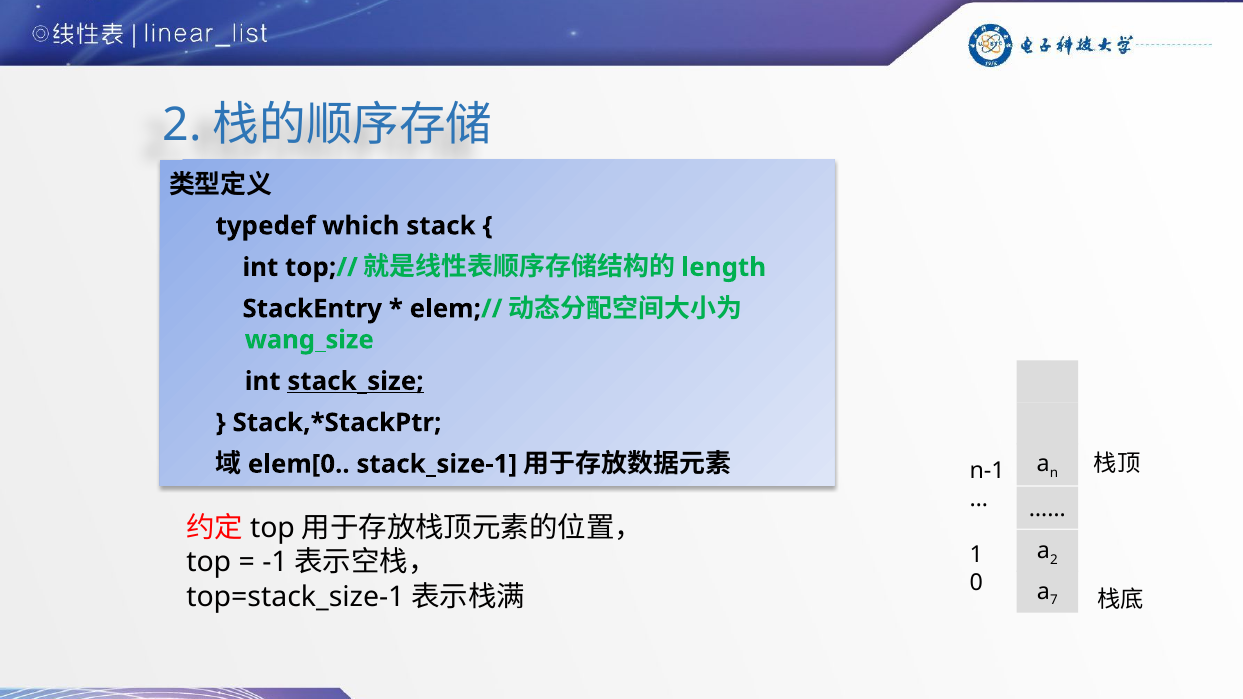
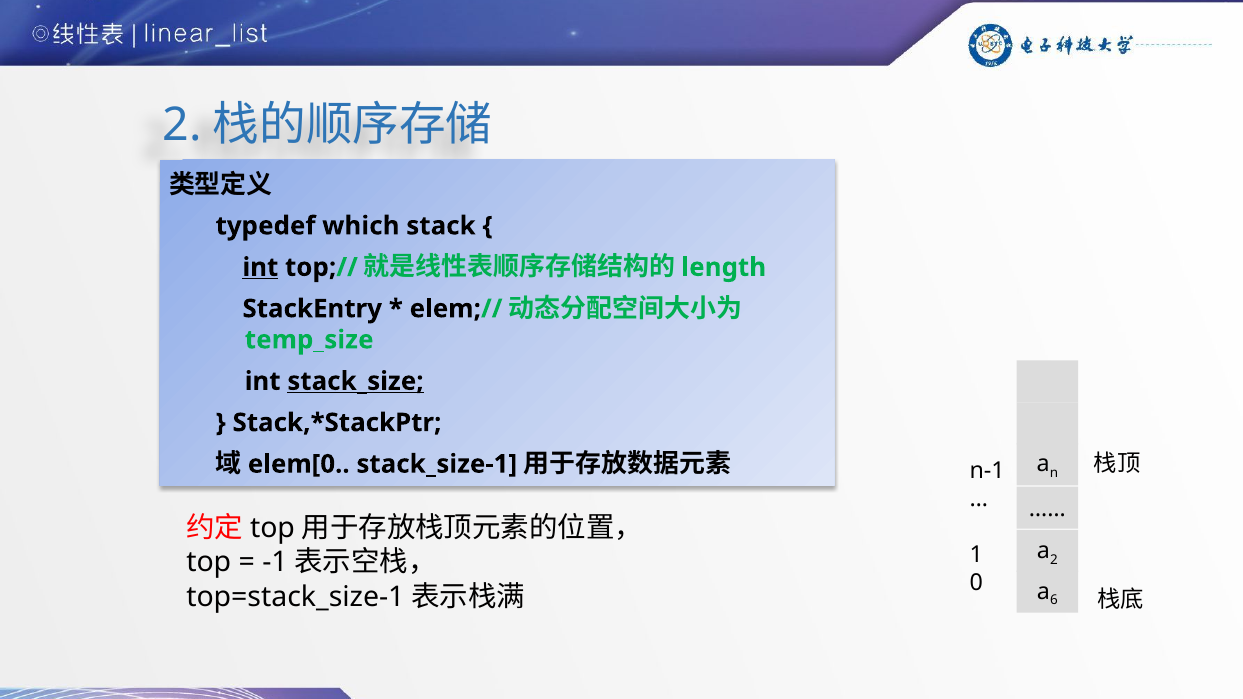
int underline: none -> present (260, 267)
wang_size: wang_size -> temp_size (309, 340)
7: 7 -> 6 (1054, 601)
